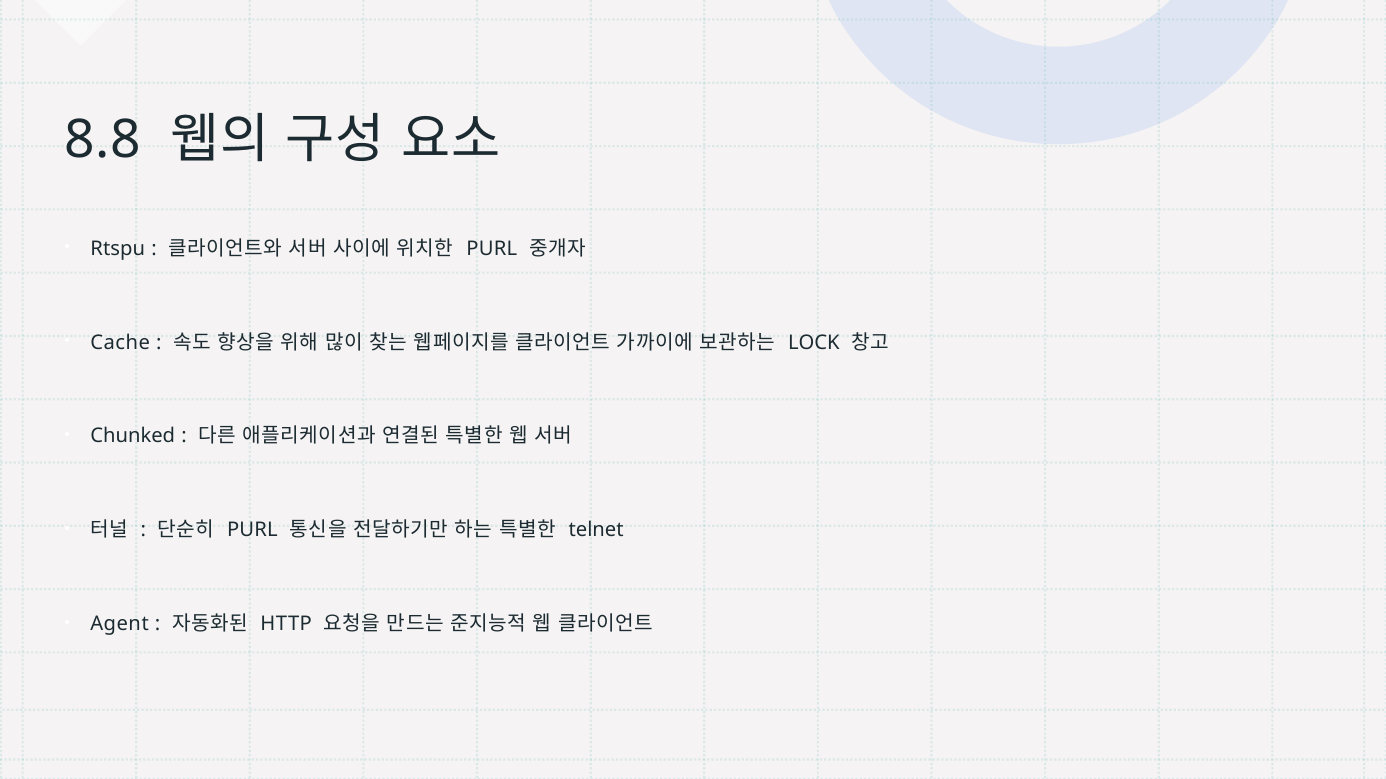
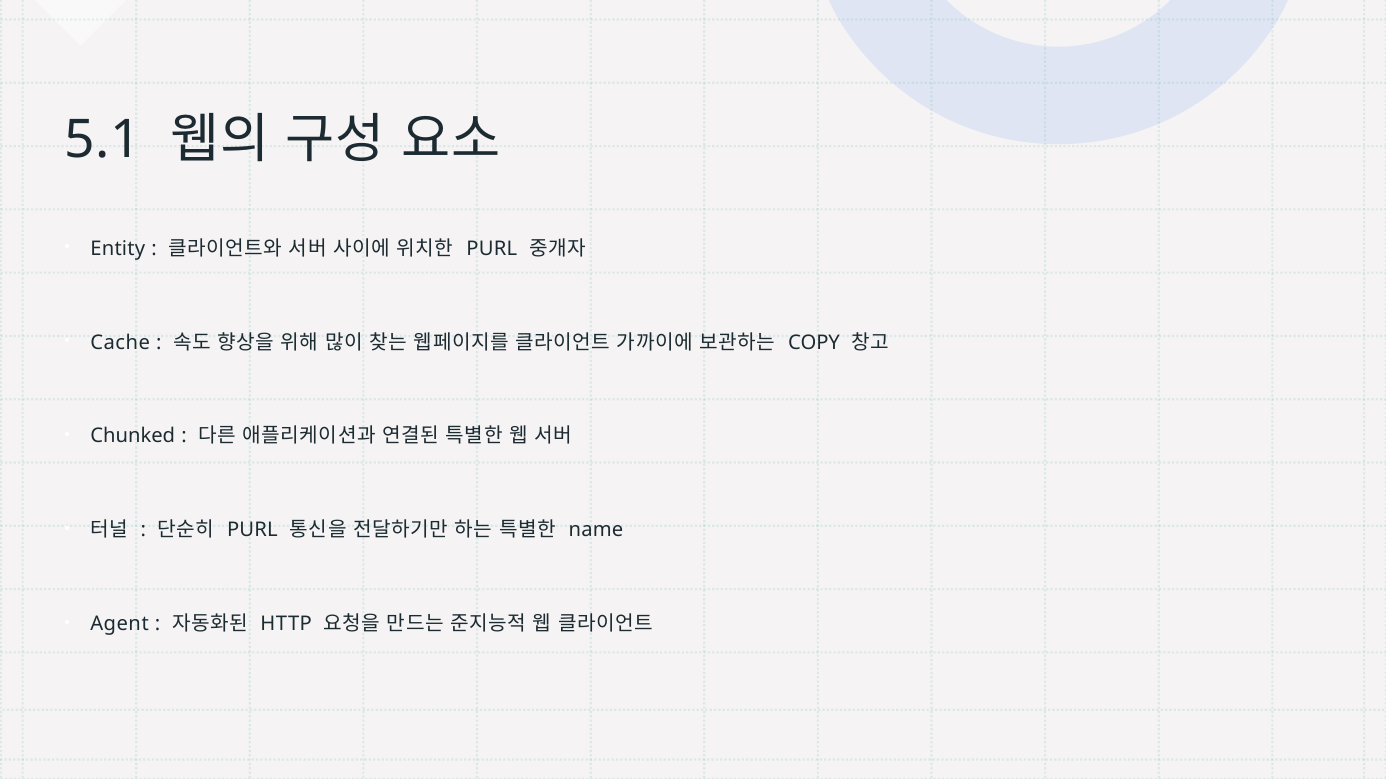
8.8: 8.8 -> 5.1 (103, 140)
Rtspu: Rtspu -> Entity (118, 249)
LOCK: LOCK -> COPY (814, 343)
telnet: telnet -> name (596, 531)
